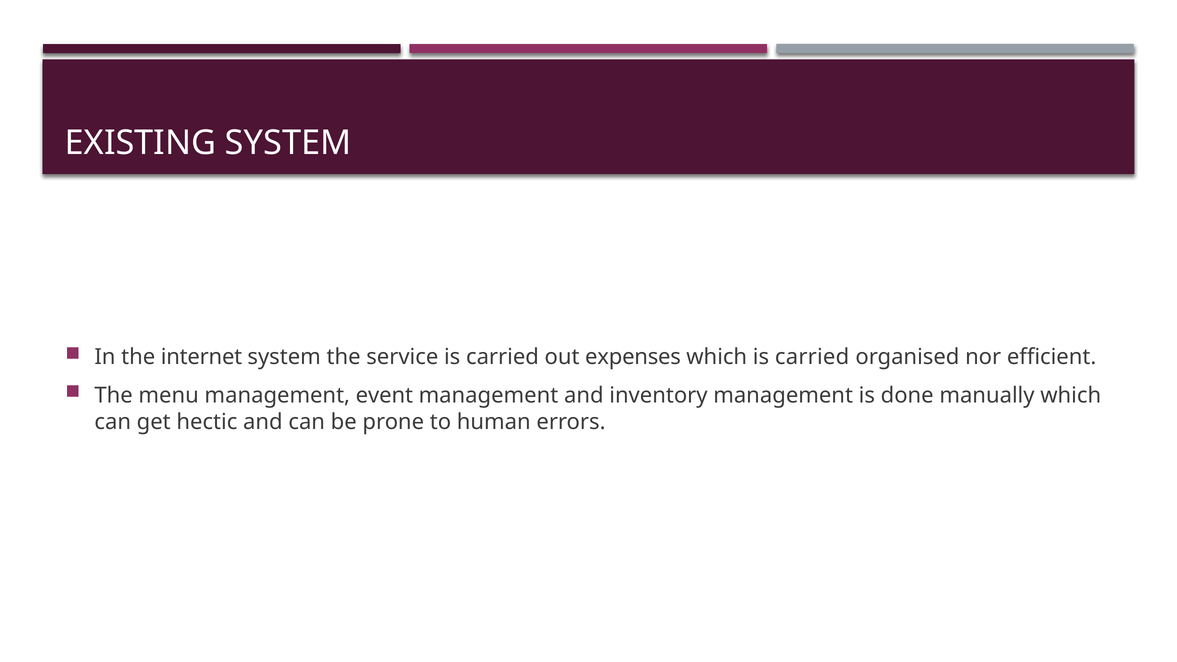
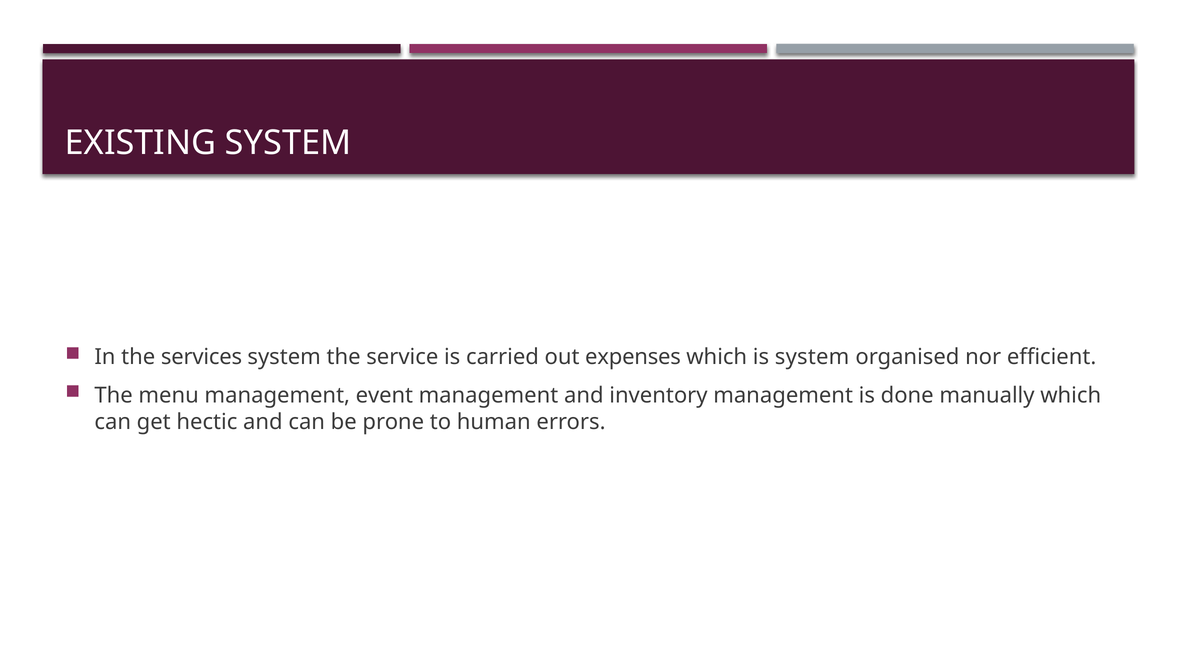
internet: internet -> services (202, 357)
which is carried: carried -> system (812, 357)
